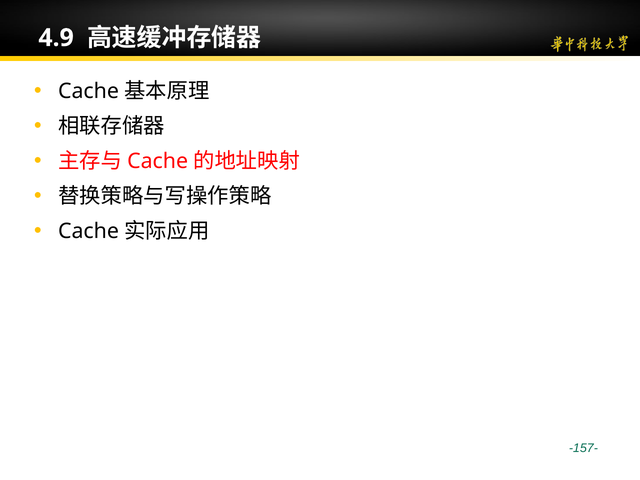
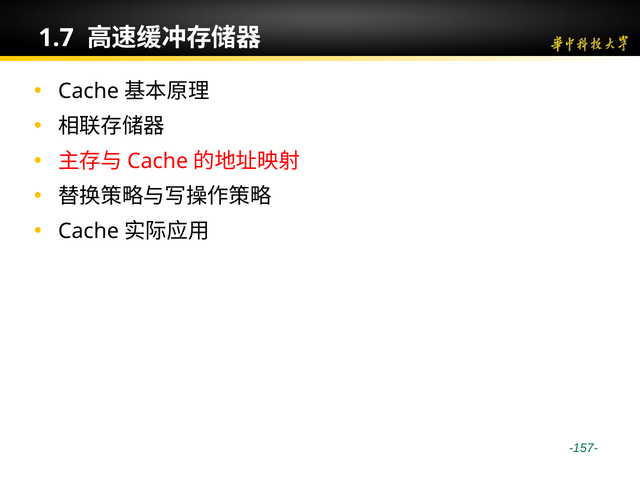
4.9: 4.9 -> 1.7 (56, 38)
